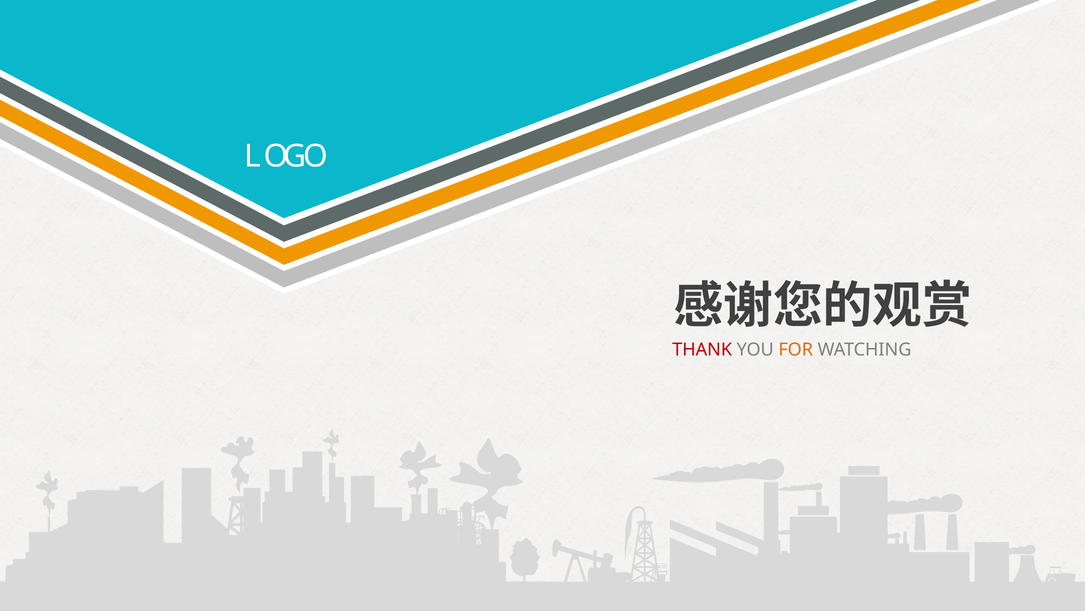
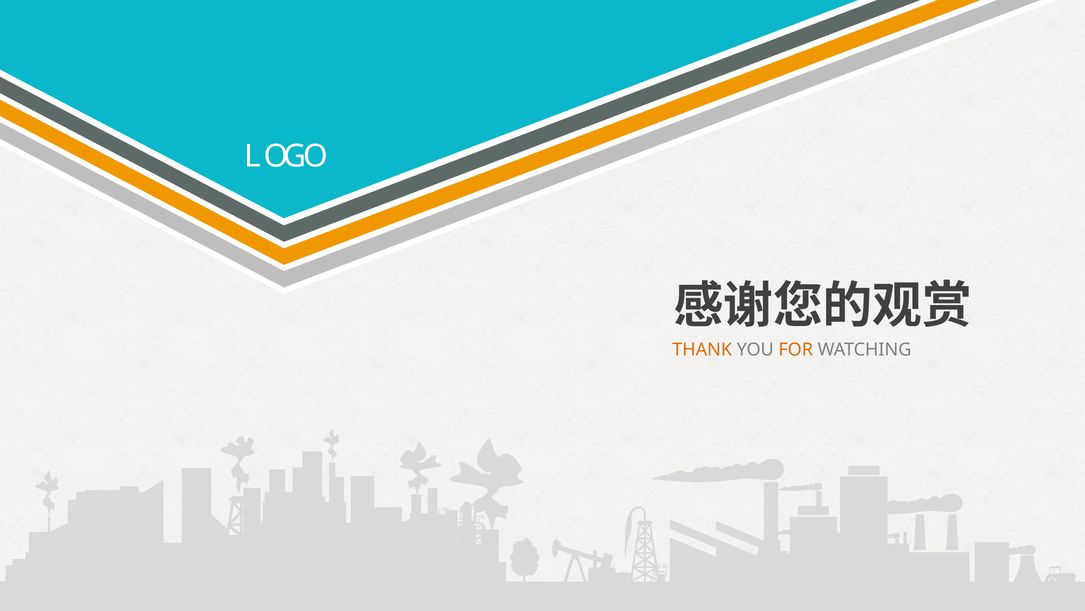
THANK colour: red -> orange (702, 350)
